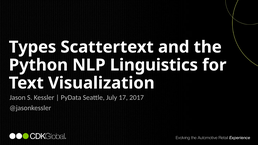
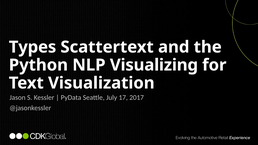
Linguistics: Linguistics -> Visualizing (154, 65)
